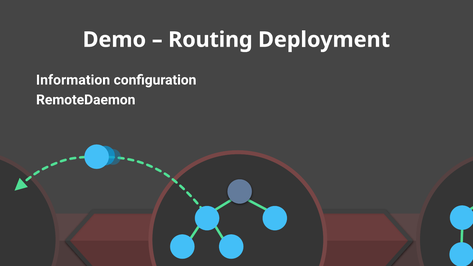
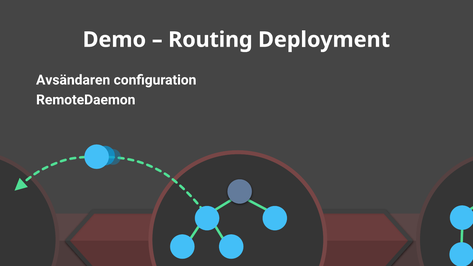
Information: Information -> Avsändaren (73, 80)
